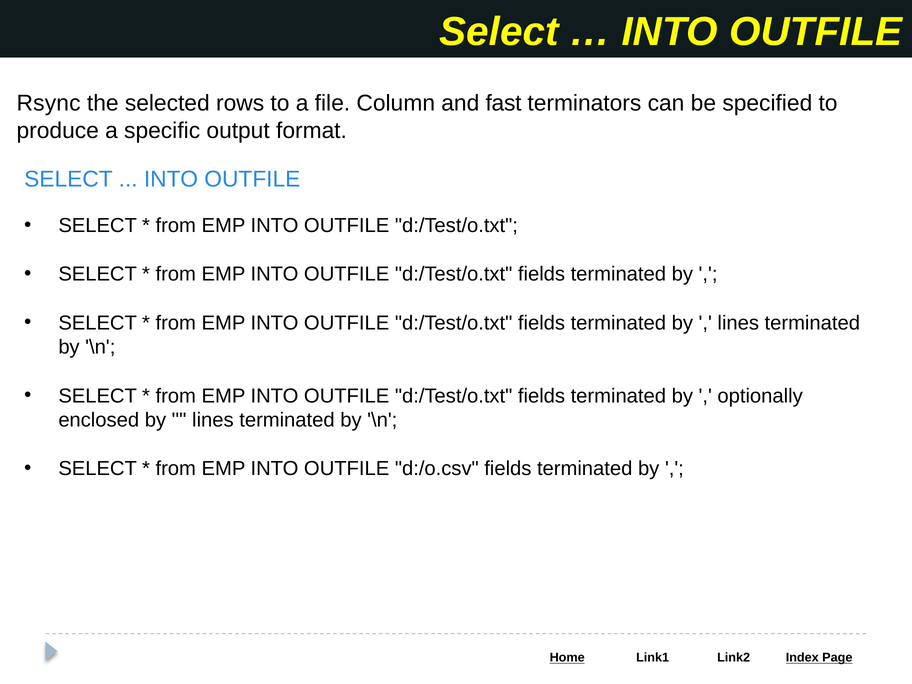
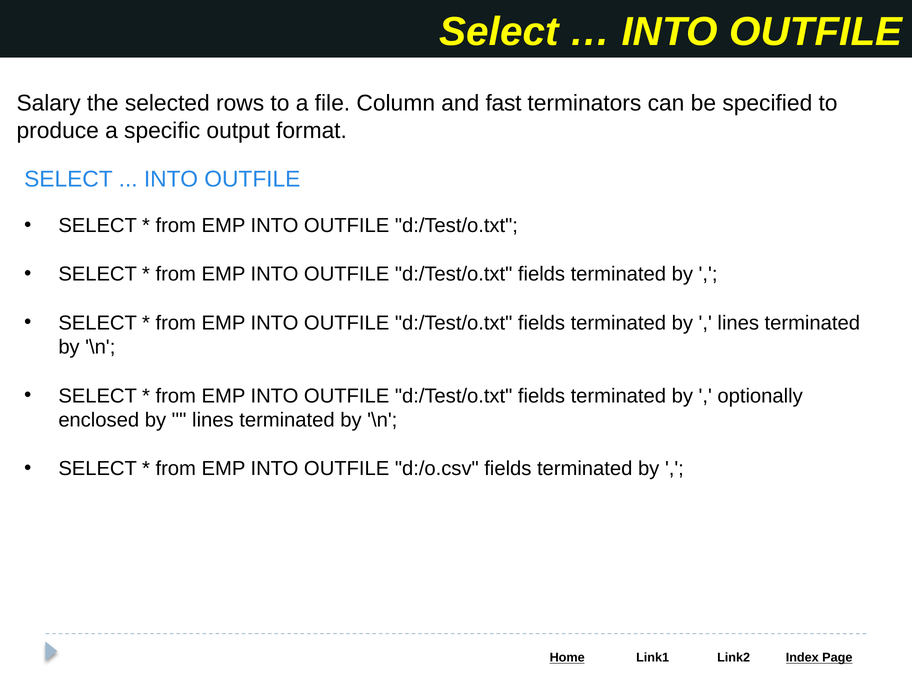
Rsync: Rsync -> Salary (49, 103)
